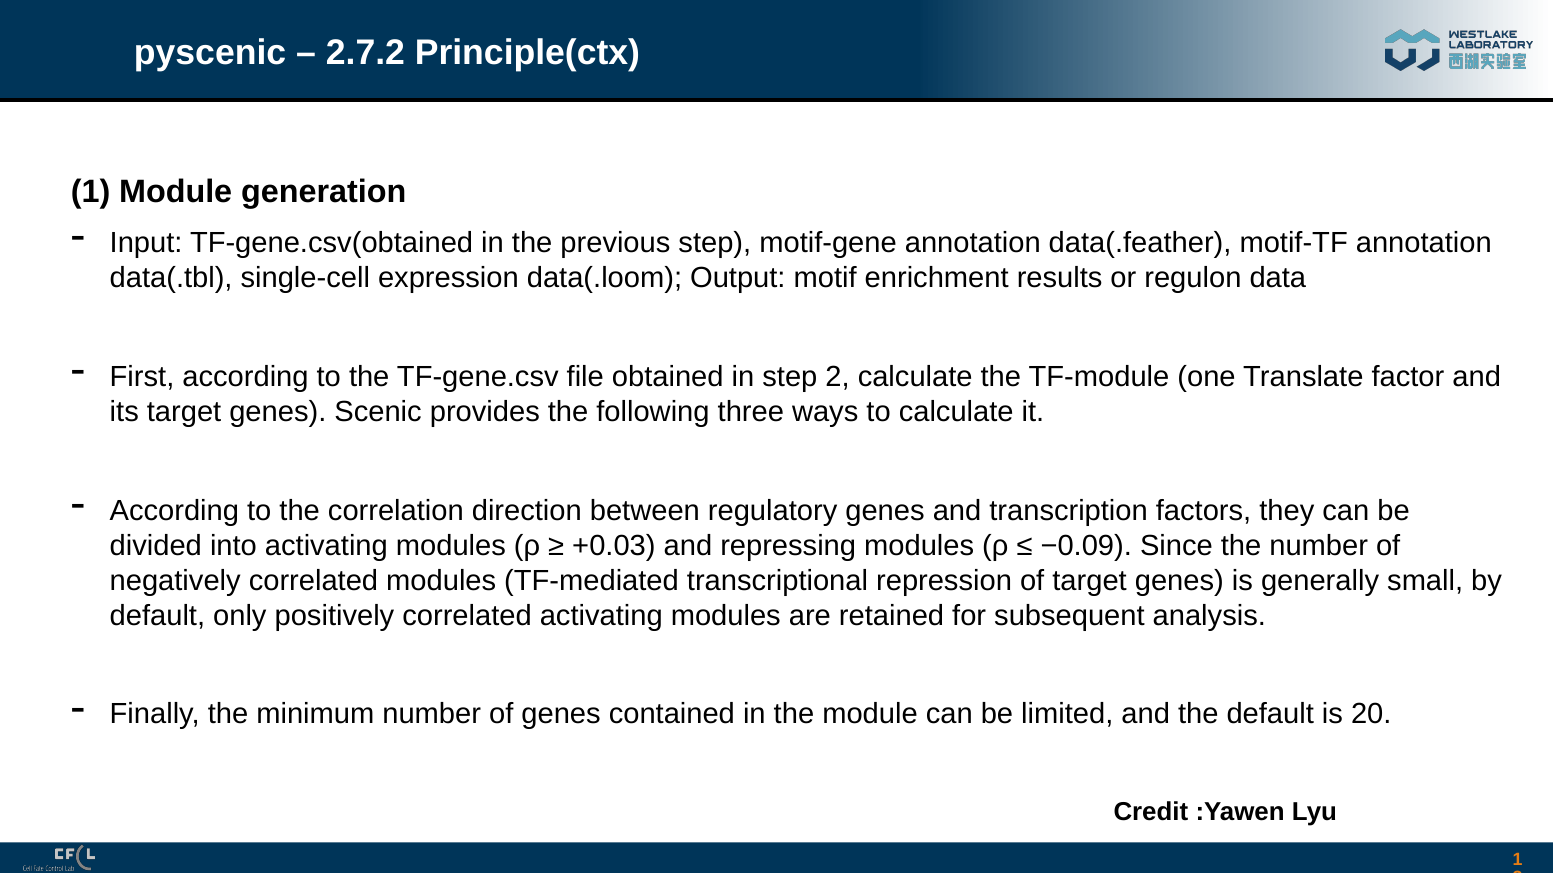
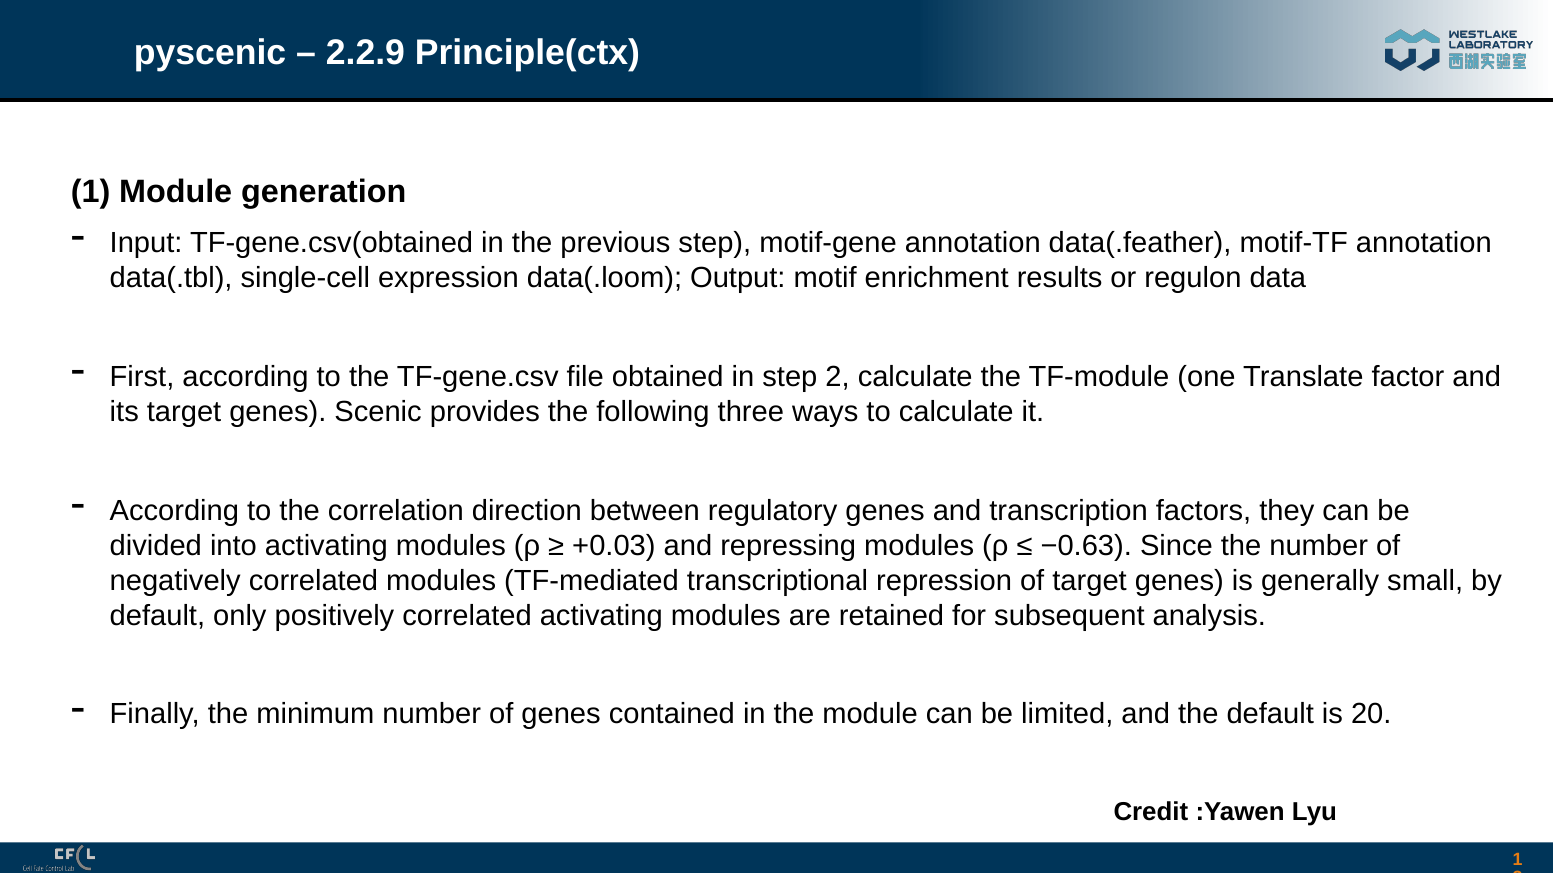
2.7.2: 2.7.2 -> 2.2.9 (365, 52)
−0.09: −0.09 -> −0.63 (1086, 546)
